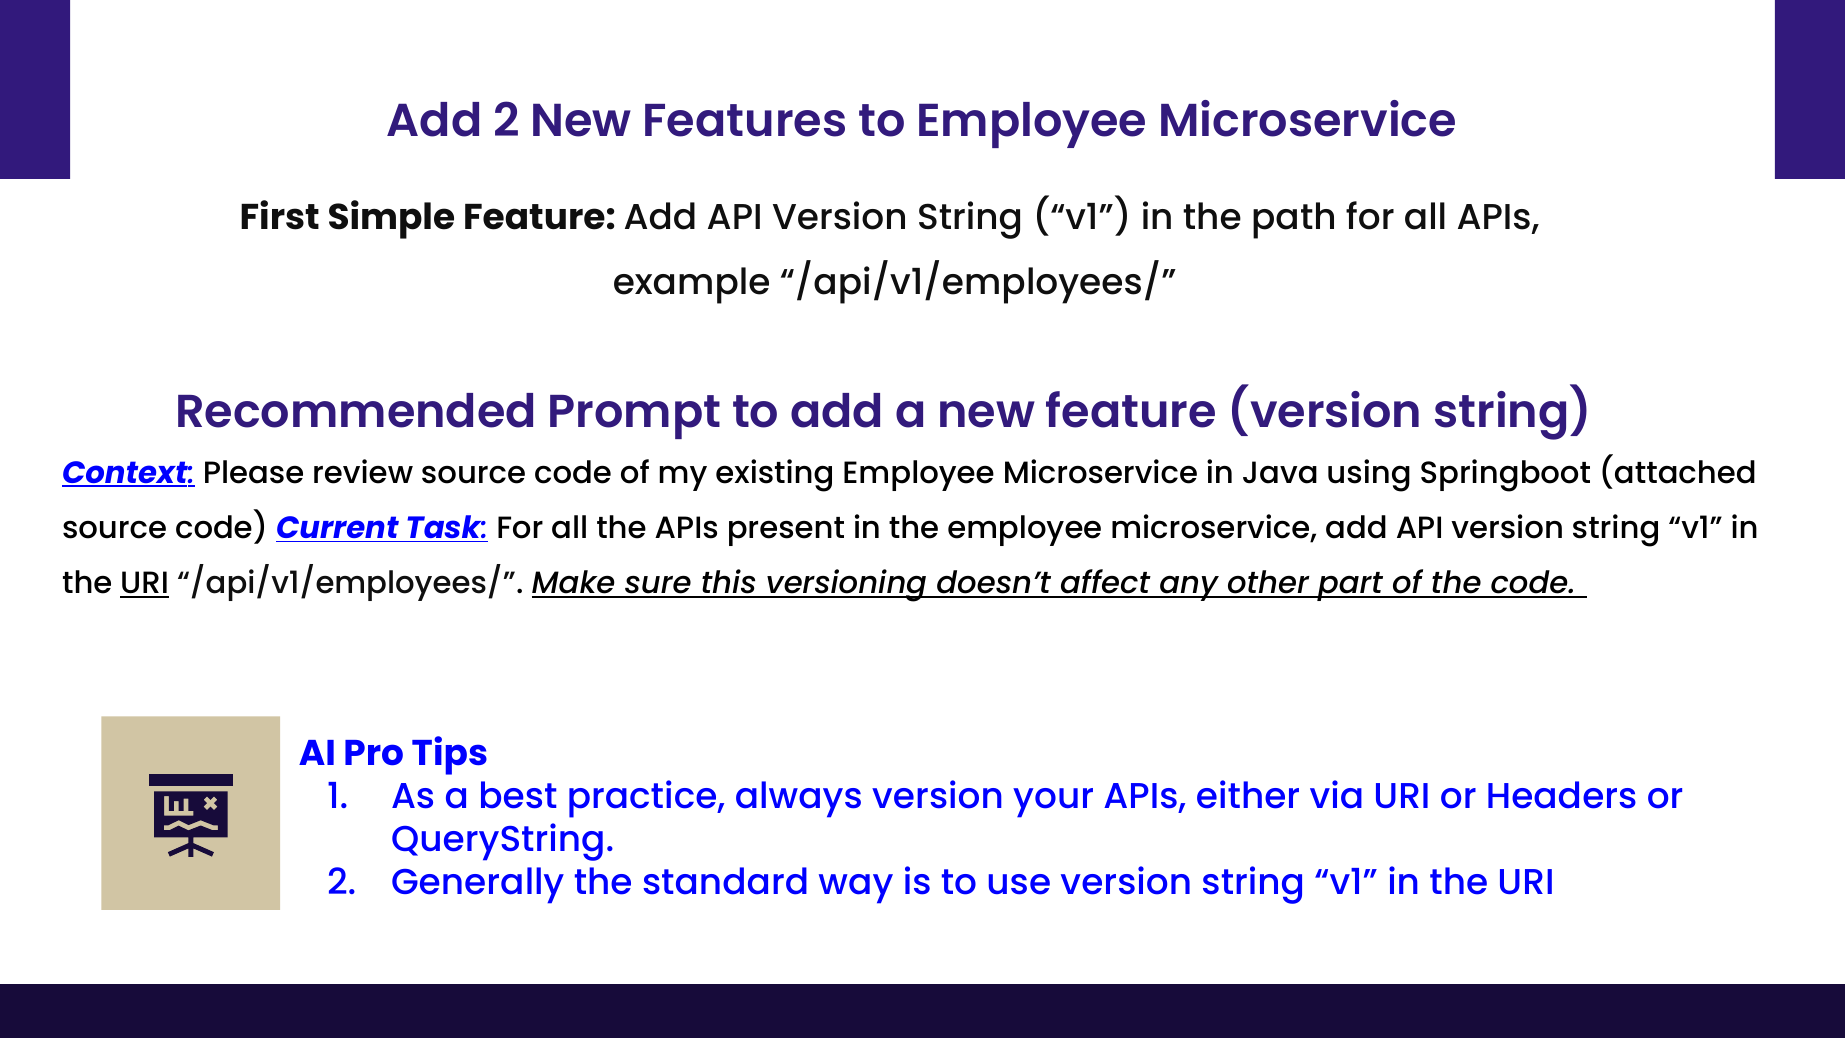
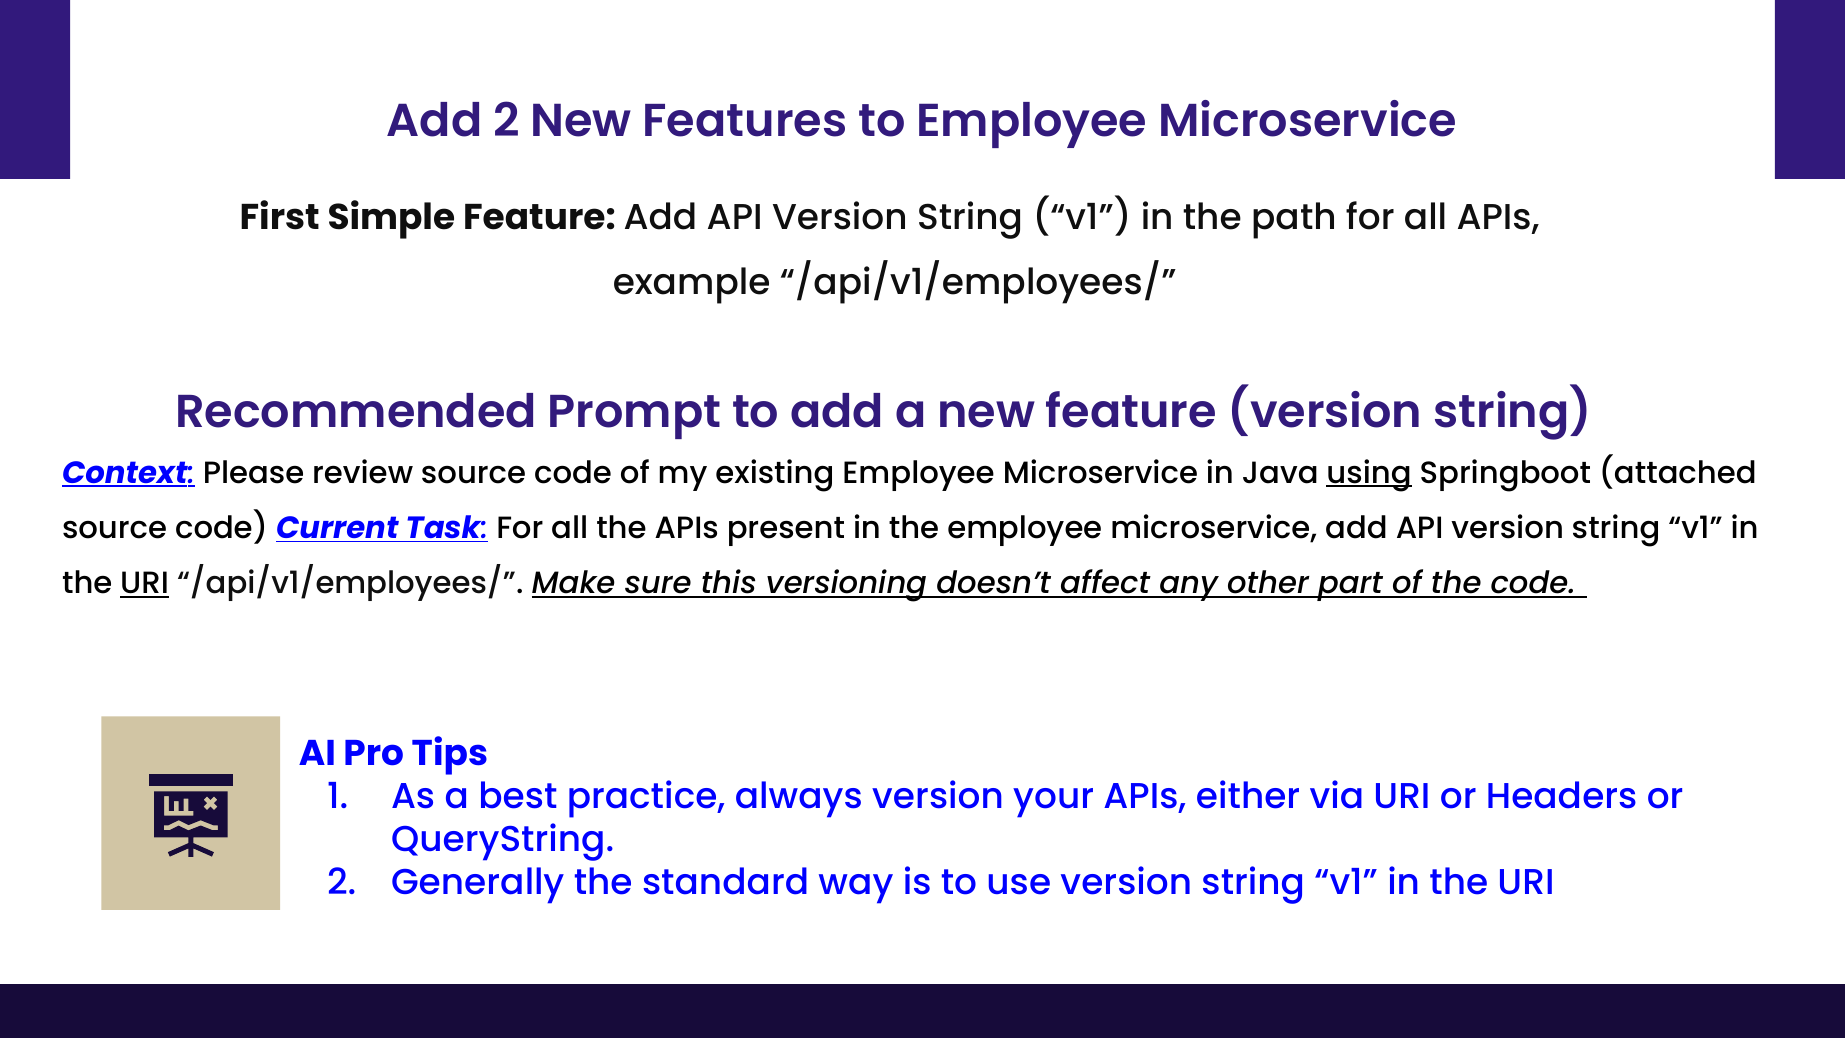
using underline: none -> present (1369, 473)
